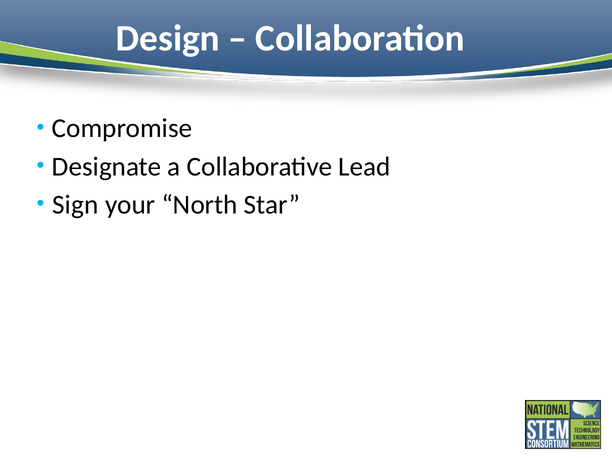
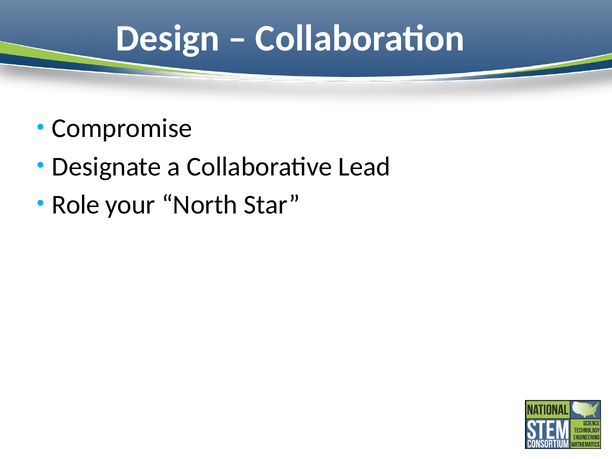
Sign: Sign -> Role (76, 205)
